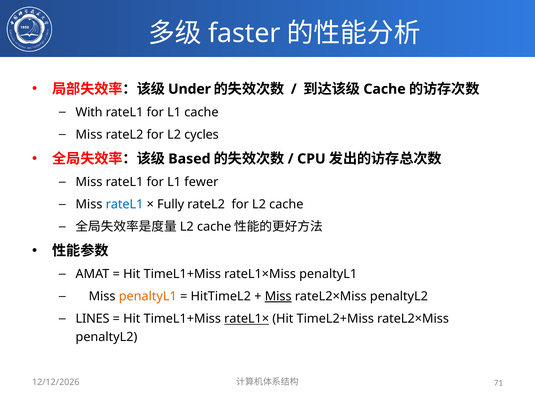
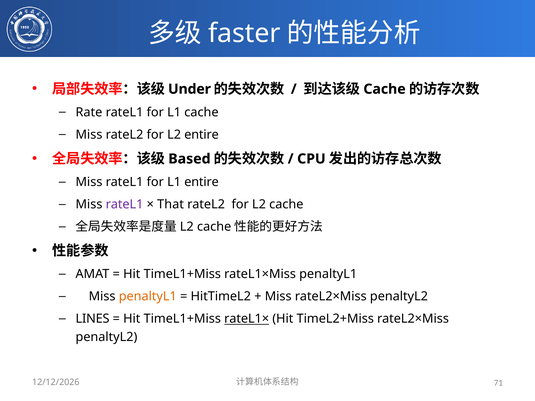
With: With -> Rate (89, 112)
L2 cycles: cycles -> entire (201, 135)
L1 fewer: fewer -> entire (201, 182)
rateL1 colour: blue -> purple (125, 204)
Fully: Fully -> That (171, 204)
Miss underline: present -> none (278, 297)
